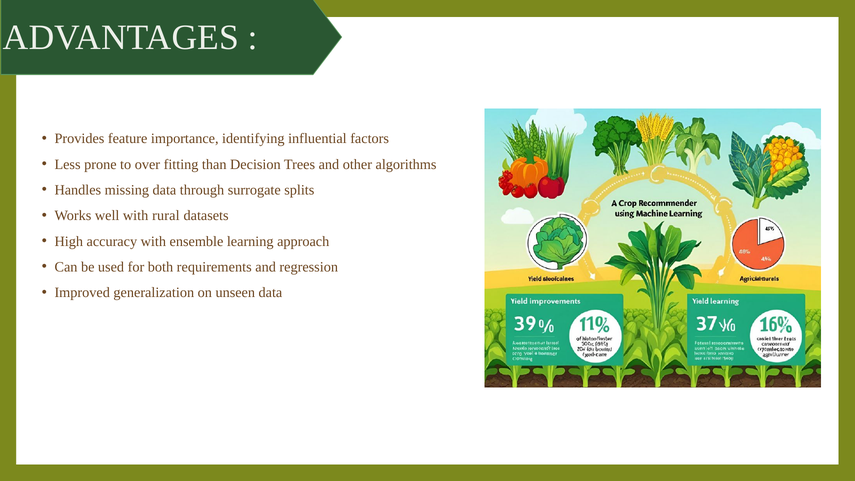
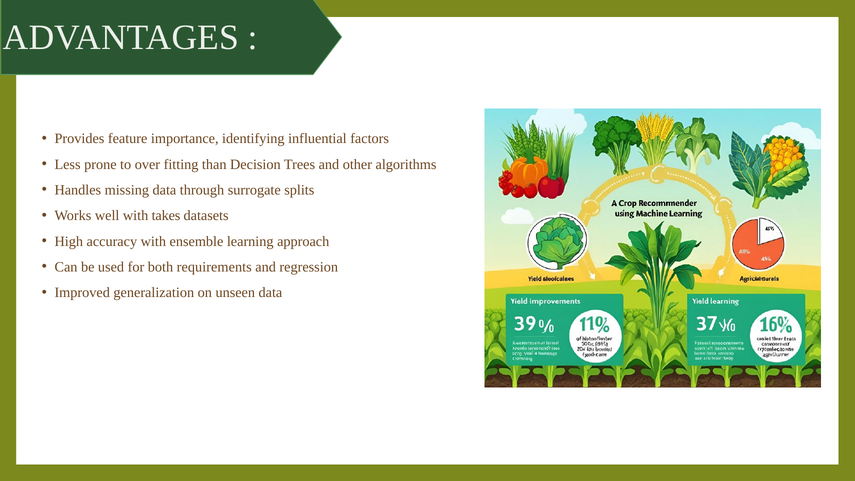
rural: rural -> takes (166, 216)
